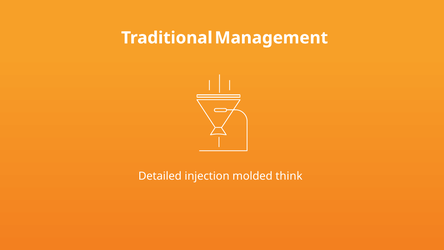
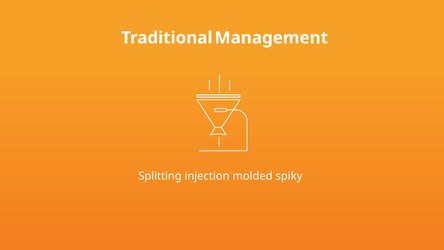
Detailed: Detailed -> Splitting (160, 176)
think: think -> spiky (289, 176)
